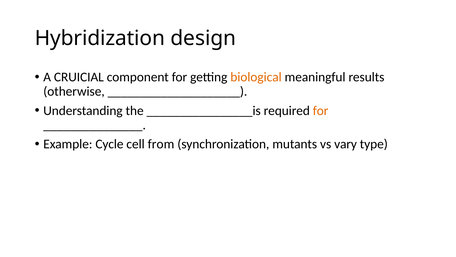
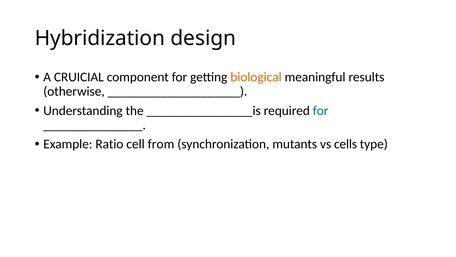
for colour: orange -> blue (321, 111)
Cycle: Cycle -> Ratio (109, 144)
vary: vary -> cells (346, 144)
